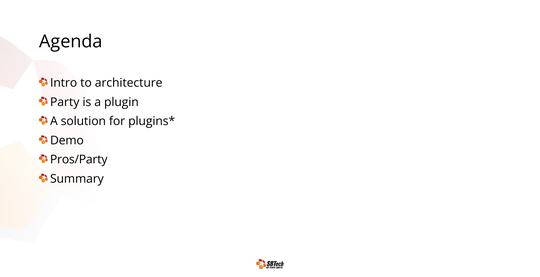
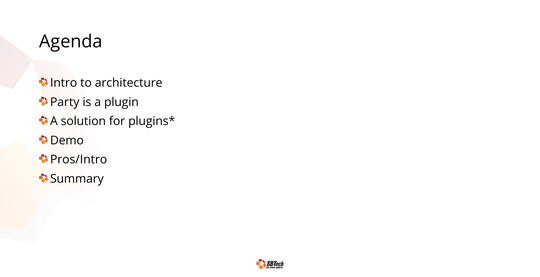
Pros/Party: Pros/Party -> Pros/Intro (79, 160)
